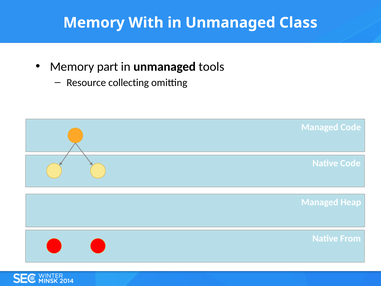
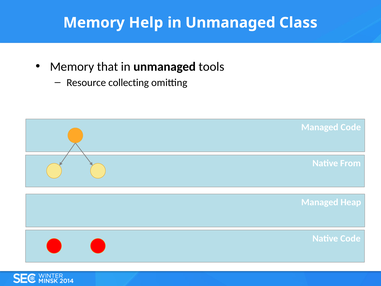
With: With -> Help (146, 23)
part: part -> that (108, 67)
Native Code: Code -> From (350, 163)
Native From: From -> Code (350, 238)
